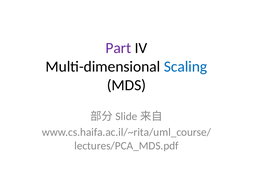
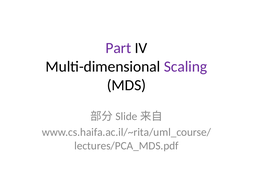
Scaling colour: blue -> purple (186, 66)
